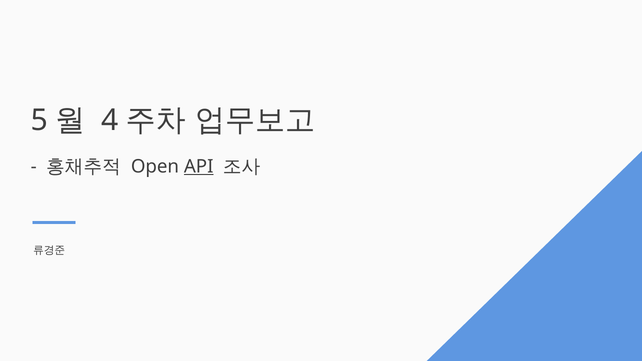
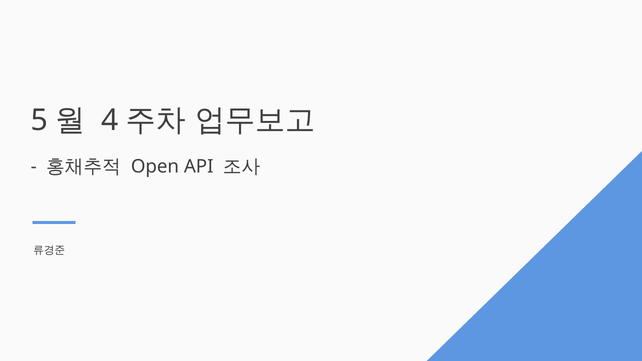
API underline: present -> none (199, 166)
